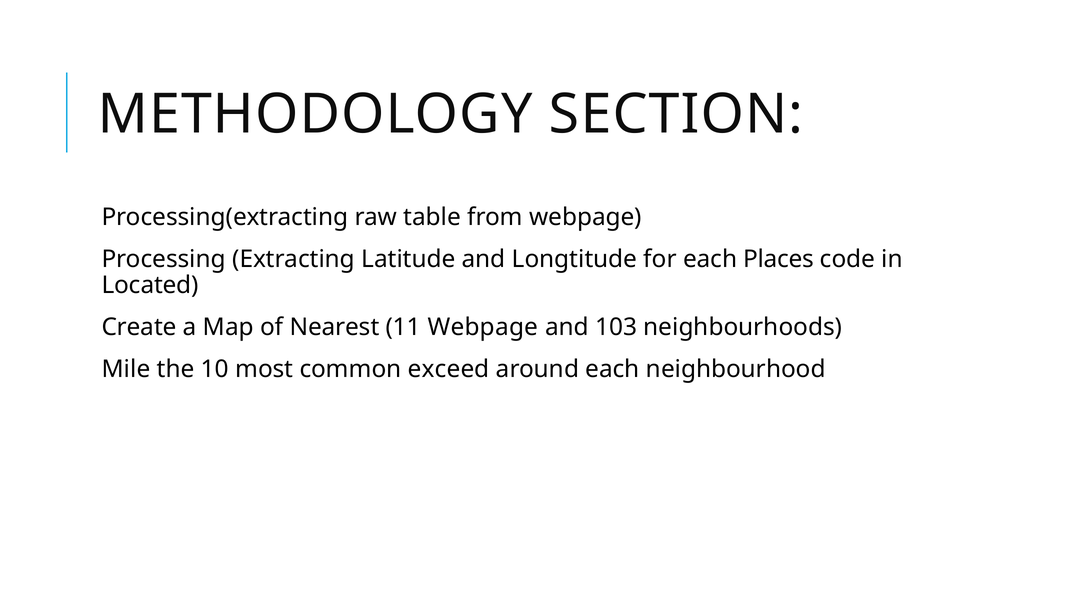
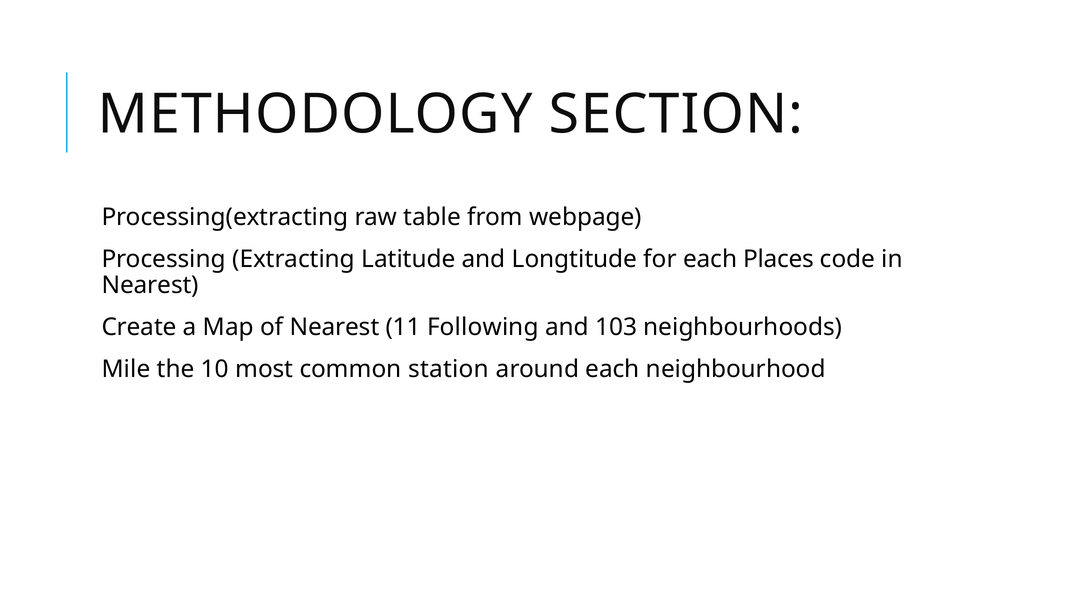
Located: Located -> Nearest (150, 285)
11 Webpage: Webpage -> Following (483, 327)
exceed: exceed -> station (449, 369)
